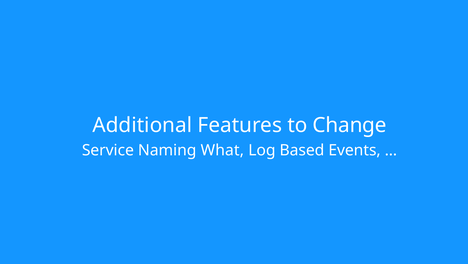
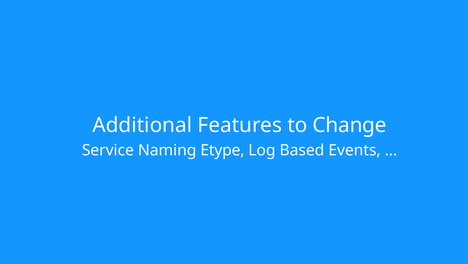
What: What -> Etype (222, 150)
